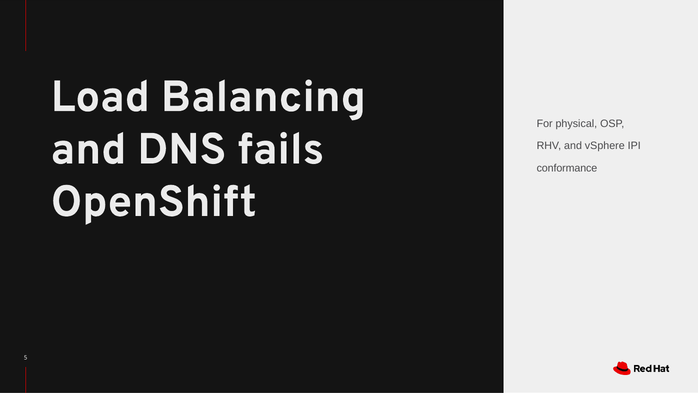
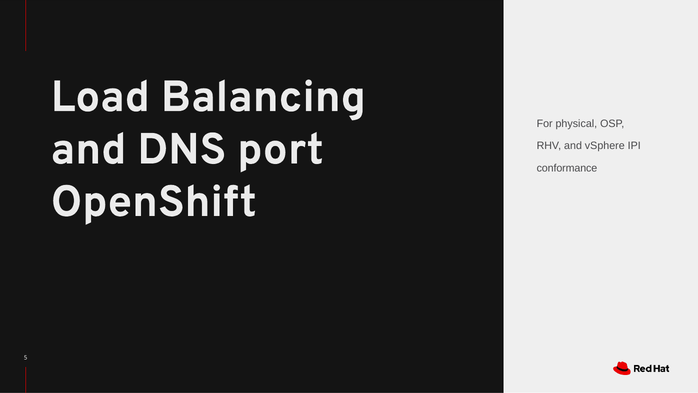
fails: fails -> port (281, 149)
